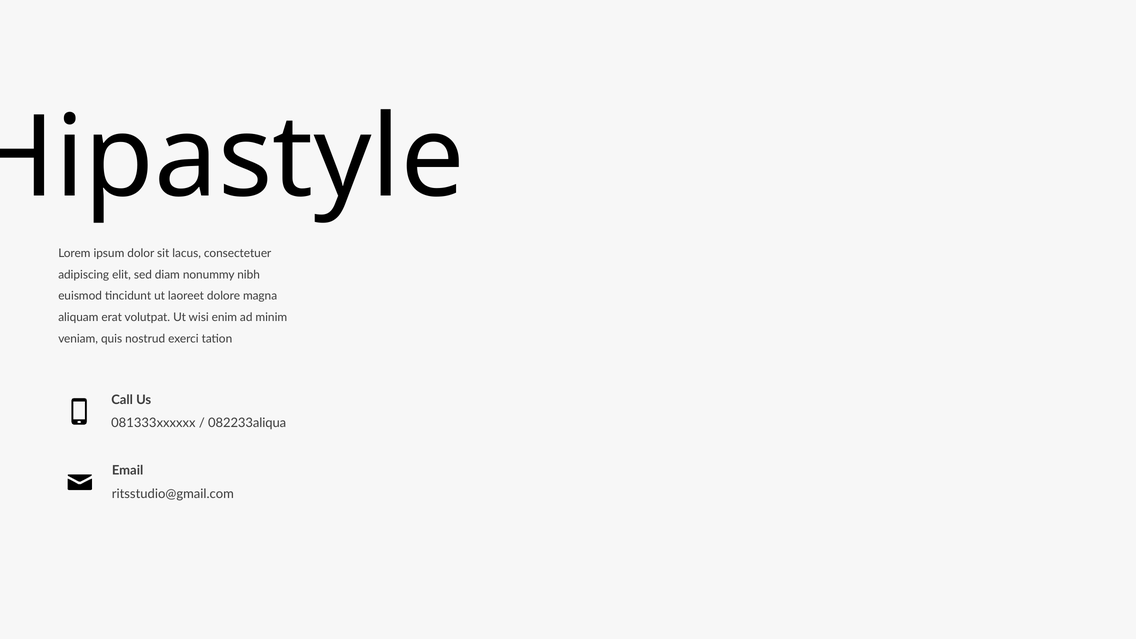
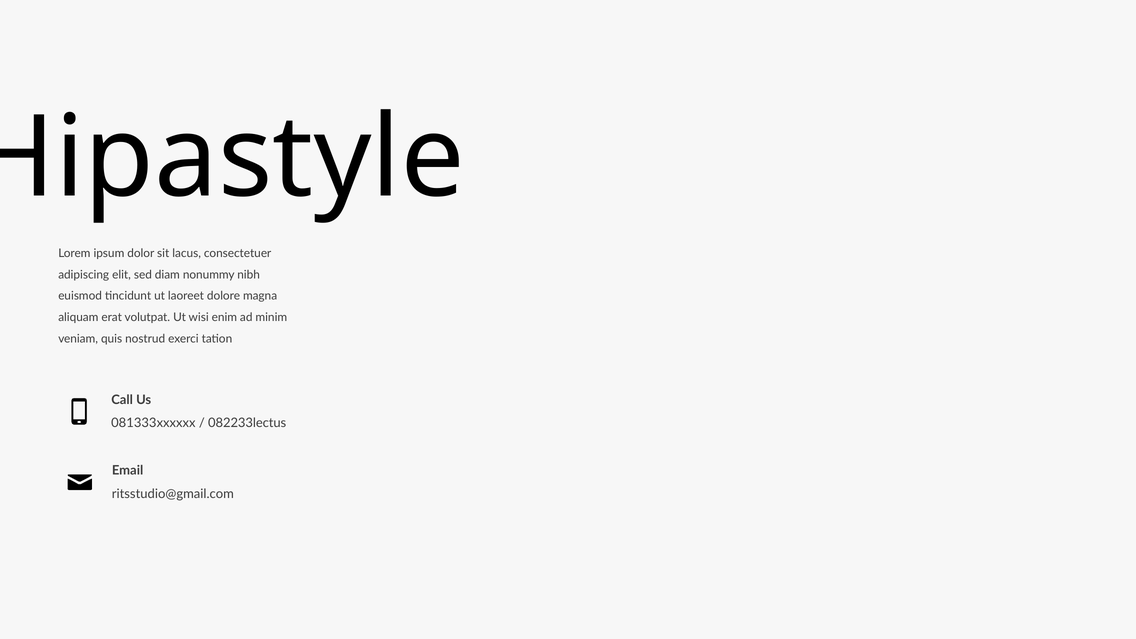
082233aliqua: 082233aliqua -> 082233lectus (247, 423)
